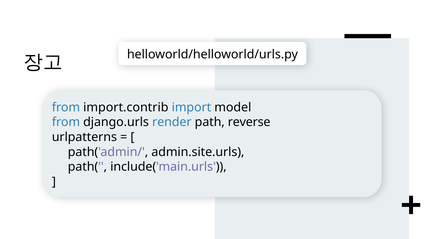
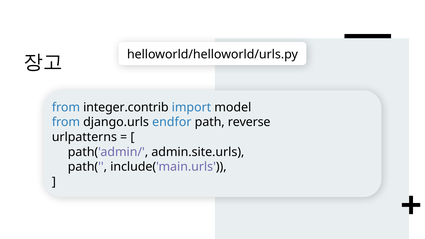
import.contrib: import.contrib -> integer.contrib (126, 107)
render: render -> endfor (172, 122)
